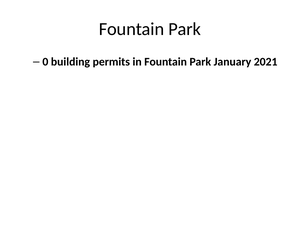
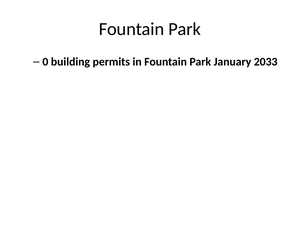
2021: 2021 -> 2033 (266, 62)
